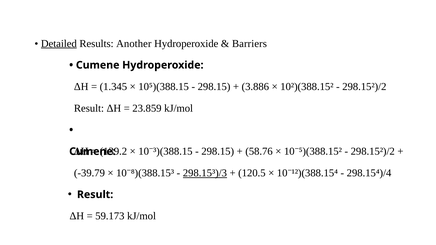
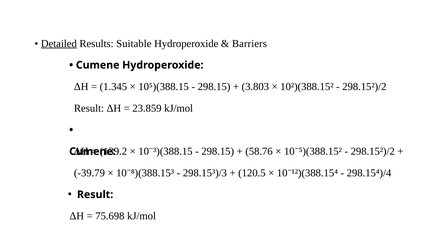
Another: Another -> Suitable (134, 44)
3.886: 3.886 -> 3.803 (255, 87)
298.15³)/3 underline: present -> none (205, 173)
59.173: 59.173 -> 75.698 (110, 216)
